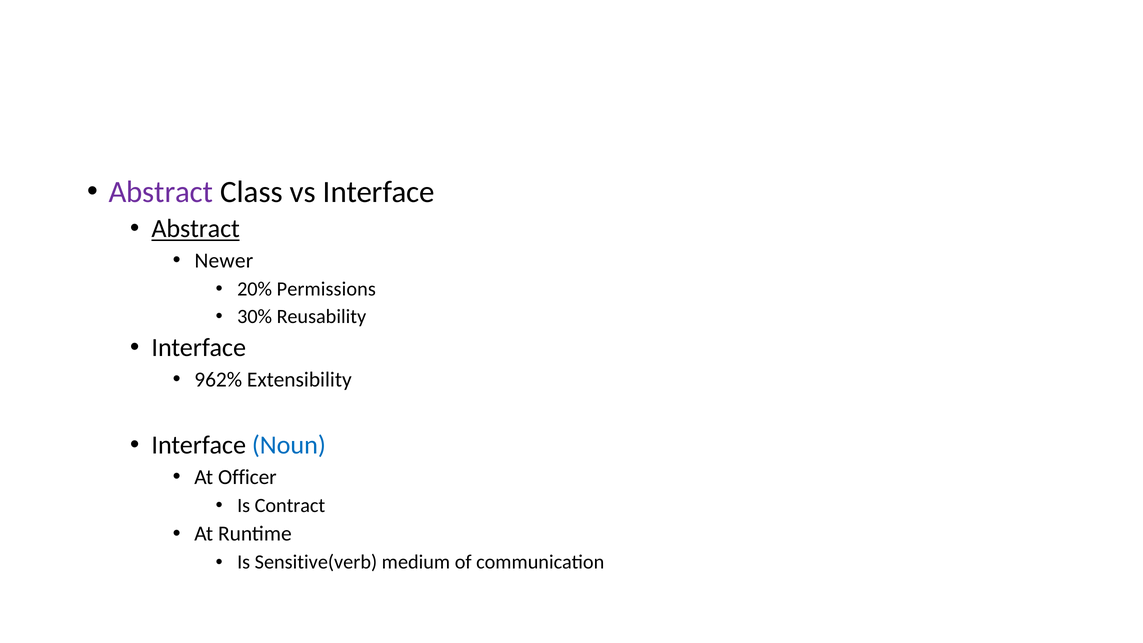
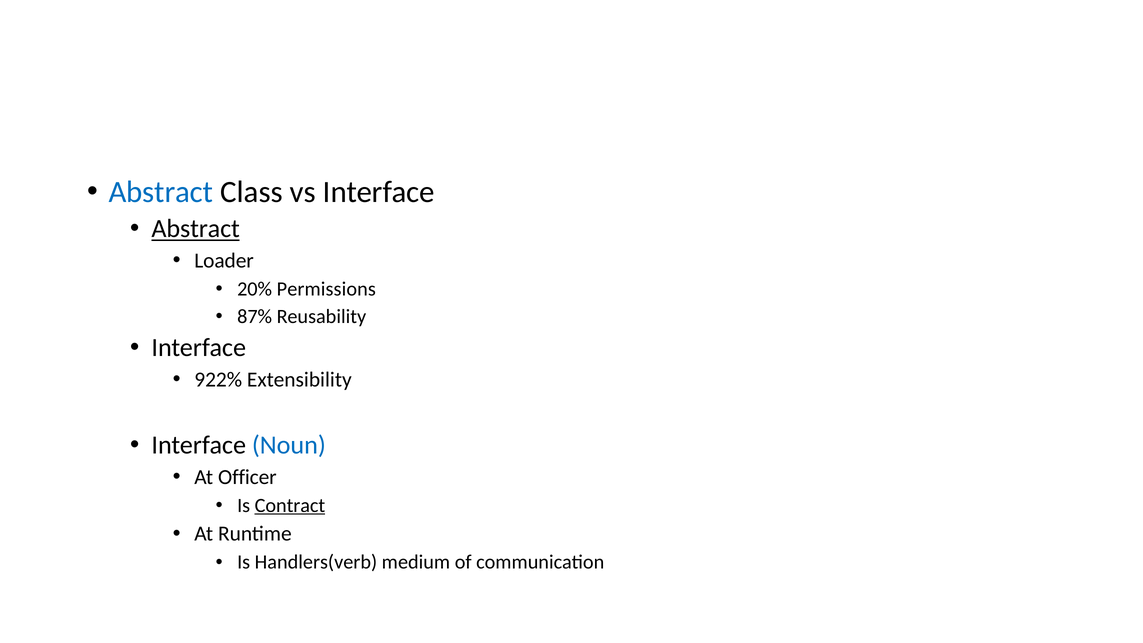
Abstract colour: purple -> blue (161, 192)
Newer: Newer -> Loader (224, 260)
30%: 30% -> 87% (255, 317)
962%: 962% -> 922% (218, 379)
Contract underline: none -> present (290, 505)
Sensitive(verb: Sensitive(verb -> Handlers(verb (316, 562)
